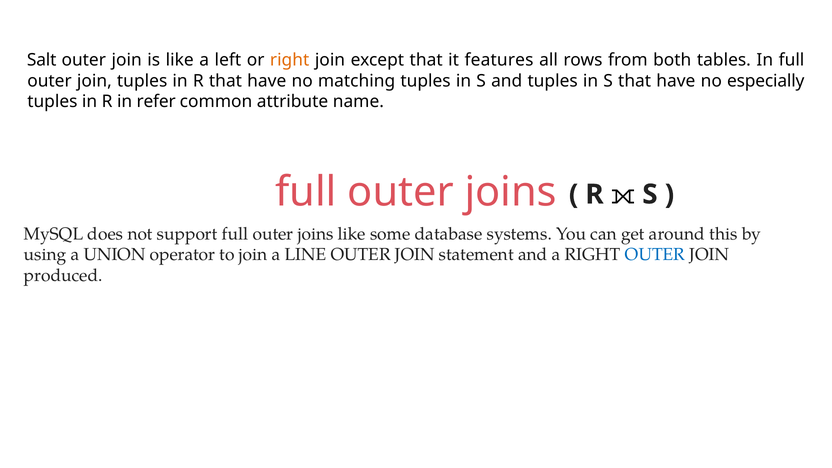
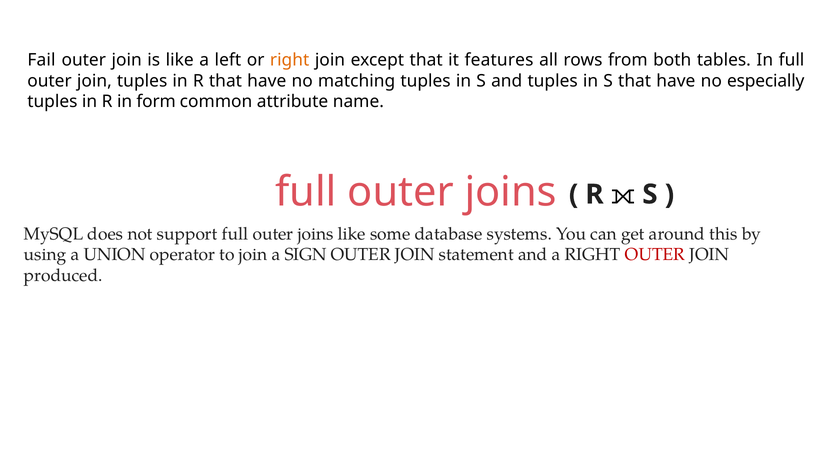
Salt: Salt -> Fail (41, 60)
refer: refer -> form (156, 102)
LINE: LINE -> SIGN (306, 255)
OUTER colour: blue -> red (655, 255)
